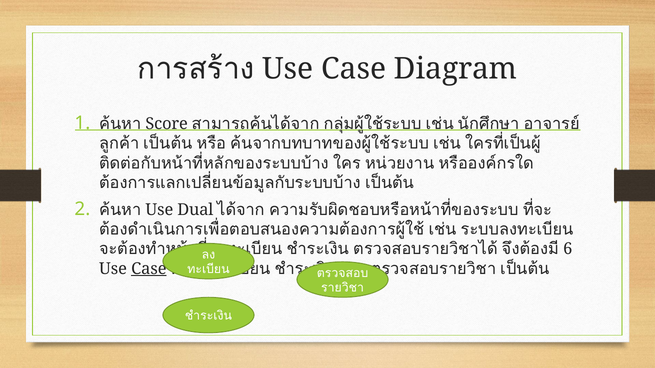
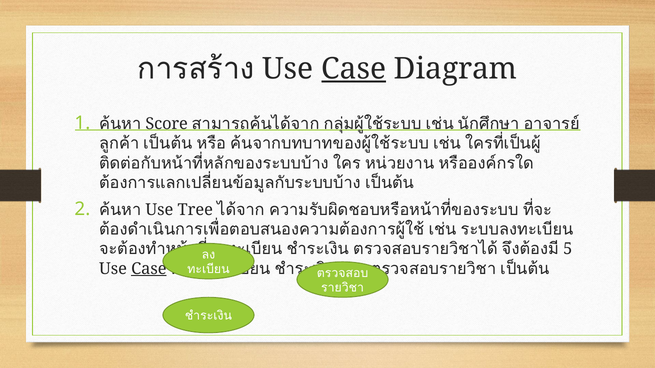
Case underline: none -> present (354, 69)
Dual: Dual -> Tree (195, 210)
6: 6 -> 5 (568, 249)
